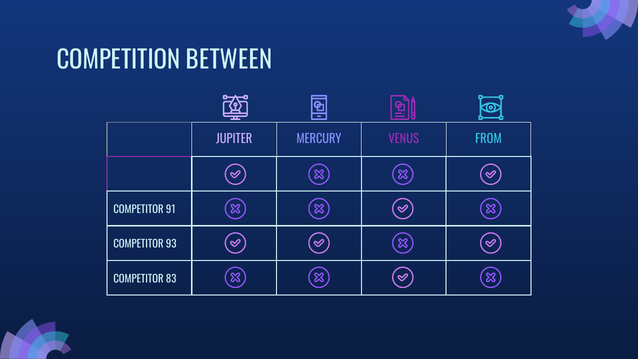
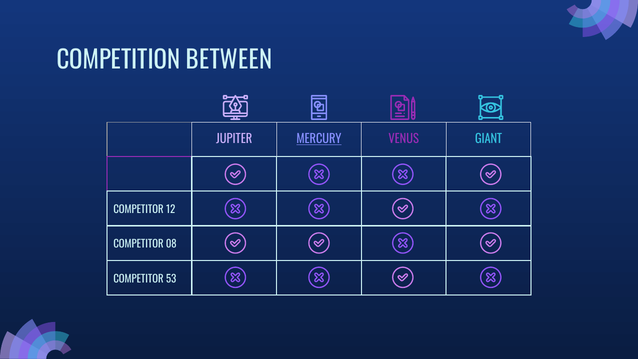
MERCURY underline: none -> present (319, 139)
FROM: FROM -> GIANT (489, 139)
91: 91 -> 12 (171, 210)
93: 93 -> 08 (171, 244)
83: 83 -> 53 (171, 279)
